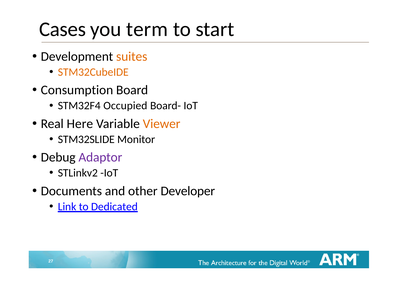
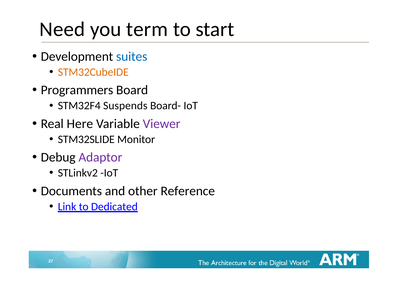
Cases: Cases -> Need (62, 29)
suites colour: orange -> blue (132, 57)
Consumption: Consumption -> Programmers (77, 90)
Occupied: Occupied -> Suspends (125, 106)
Viewer colour: orange -> purple (162, 124)
Developer: Developer -> Reference (188, 191)
